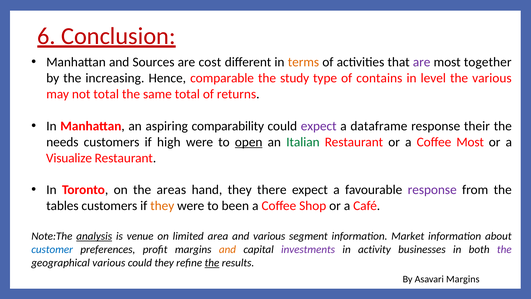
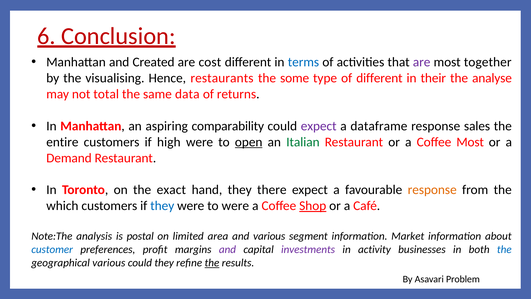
Sources: Sources -> Created (154, 62)
terms colour: orange -> blue (303, 62)
increasing: increasing -> visualising (115, 78)
comparable: comparable -> restaurants (222, 78)
study: study -> some (295, 78)
of contains: contains -> different (379, 78)
level: level -> their (433, 78)
the various: various -> analyse (492, 78)
same total: total -> data (187, 94)
their: their -> sales (477, 126)
needs: needs -> entire (62, 142)
Visualize: Visualize -> Demand (69, 158)
areas: areas -> exact (171, 190)
response colour: purple -> orange (432, 190)
tables: tables -> which (62, 206)
they colour: orange -> blue (162, 206)
to been: been -> were (235, 206)
Shop underline: none -> present (313, 206)
analysis underline: present -> none (94, 236)
venue: venue -> postal (140, 236)
and colour: orange -> purple (227, 249)
the colour: purple -> blue (504, 249)
Asavari Margins: Margins -> Problem (463, 279)
